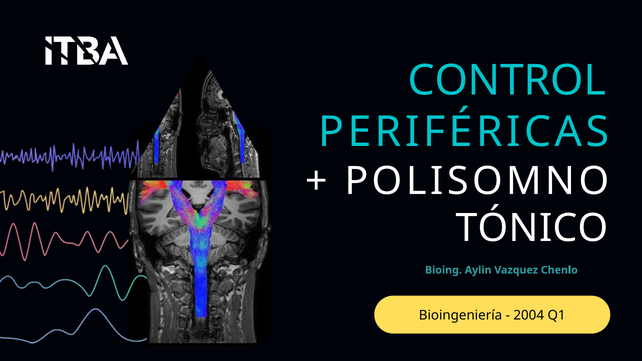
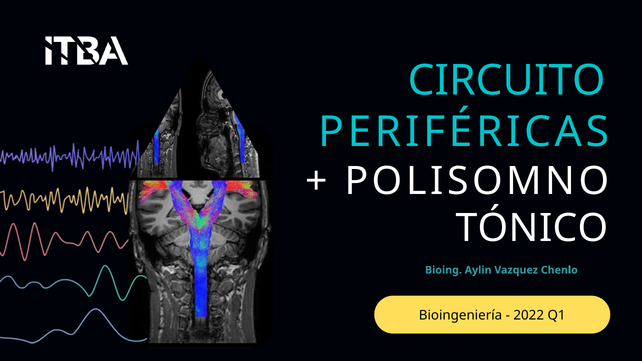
CONTROL: CONTROL -> CIRCUITO (507, 81)
2004: 2004 -> 2022 (529, 315)
